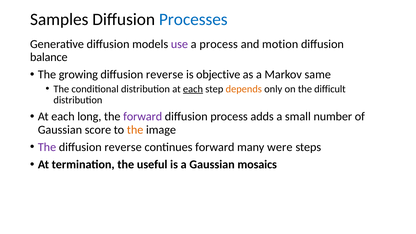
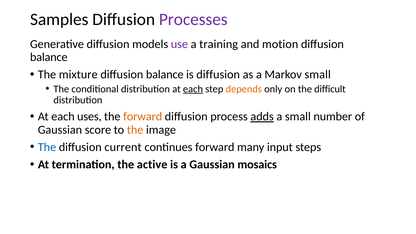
Processes colour: blue -> purple (193, 20)
a process: process -> training (219, 44)
growing: growing -> mixture (78, 75)
reverse: reverse -> balance (165, 75)
is objective: objective -> diffusion (218, 75)
Markov same: same -> small (318, 75)
long: long -> uses (89, 117)
forward colour: purple -> orange (143, 117)
adds underline: none -> present (262, 117)
The colour: purple -> blue (47, 147)
reverse: reverse -> current (123, 147)
were: were -> input (280, 147)
useful: useful -> active (152, 165)
